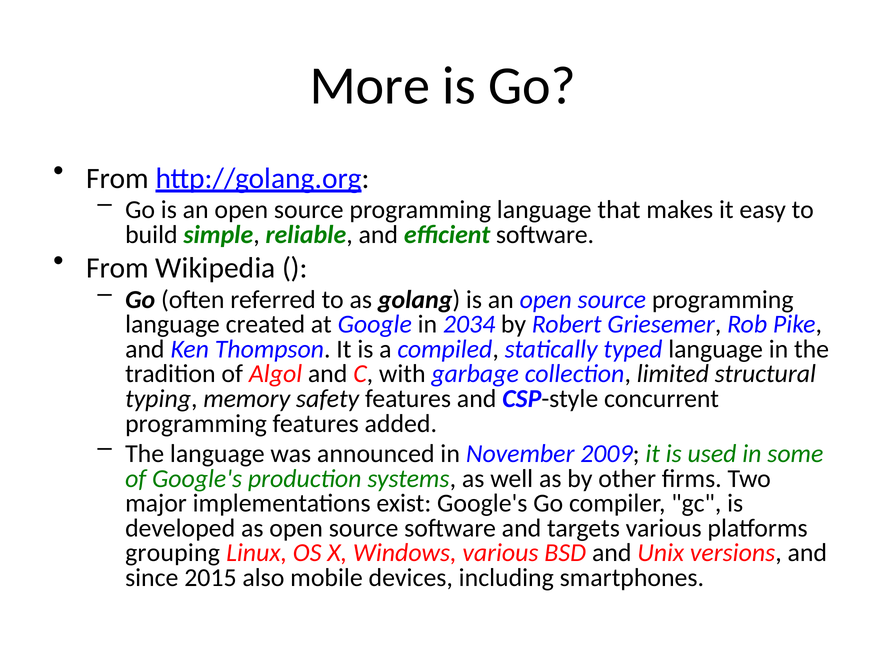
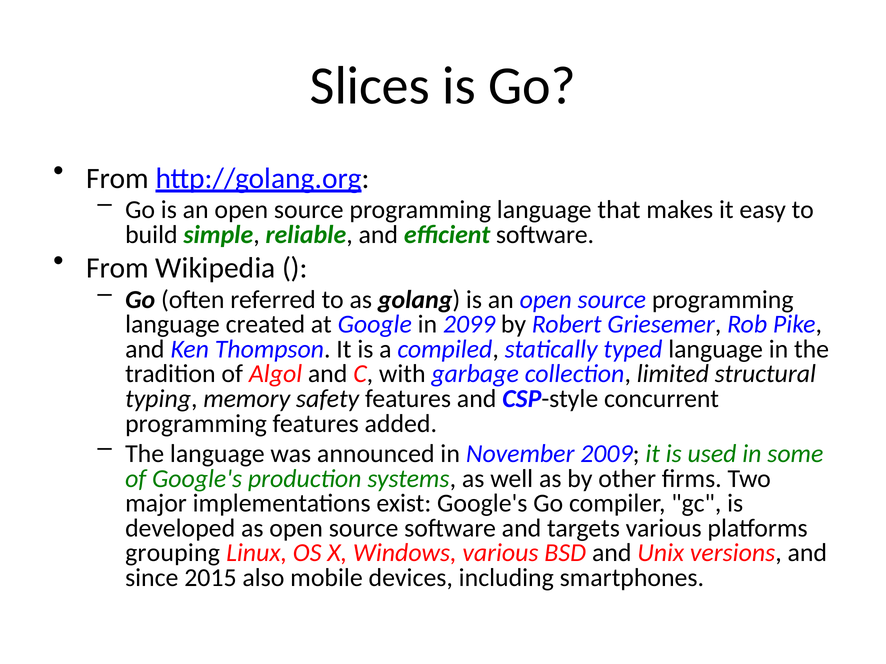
More: More -> Slices (370, 86)
2034: 2034 -> 2099 (469, 325)
